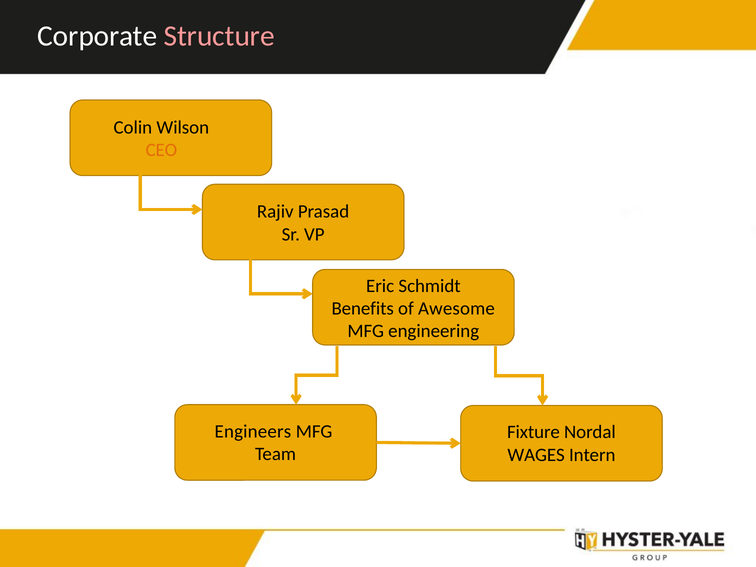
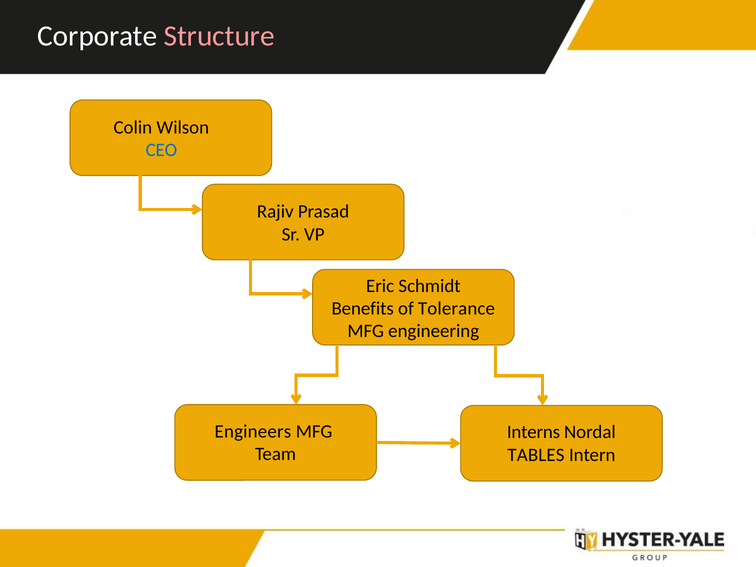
CEO colour: orange -> blue (161, 150)
Awesome: Awesome -> Tolerance (456, 309)
Fixture: Fixture -> Interns (534, 432)
WAGES: WAGES -> TABLES (536, 455)
